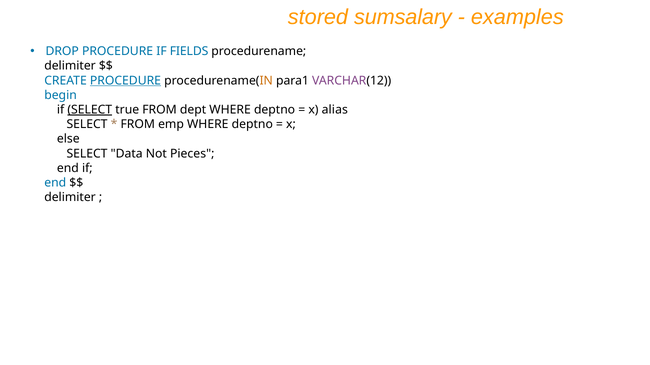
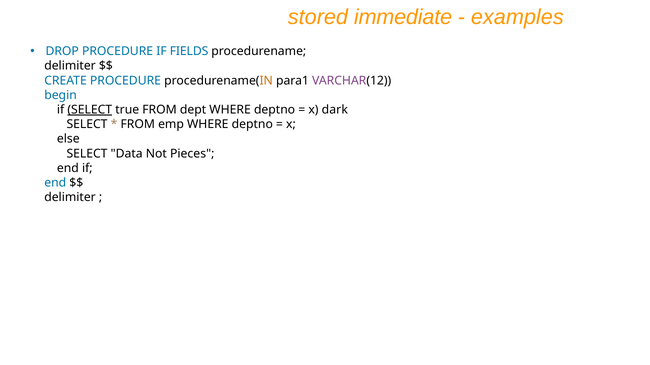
sumsalary: sumsalary -> immediate (403, 17)
PROCEDURE underline: present -> none (125, 81)
alias: alias -> dark (335, 110)
